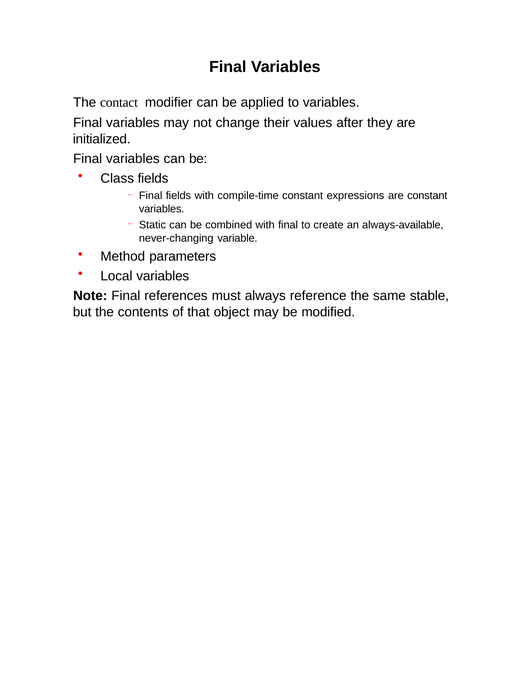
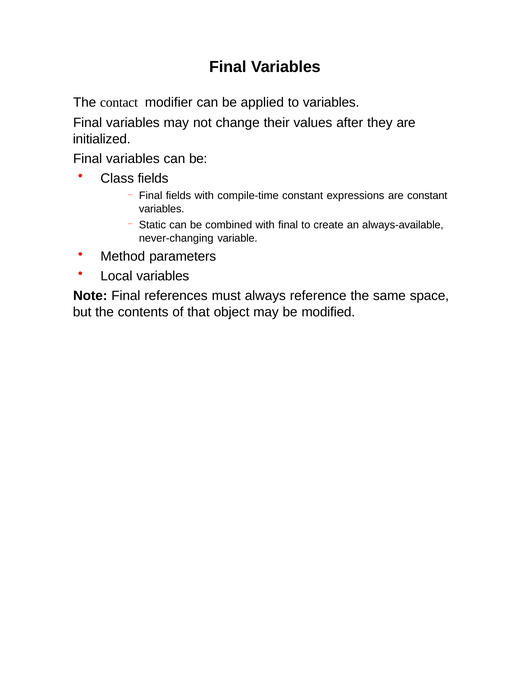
stable: stable -> space (429, 296)
